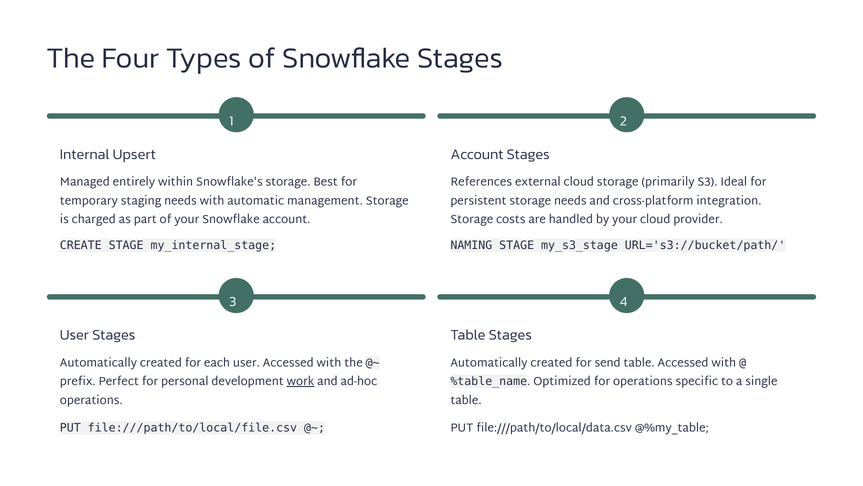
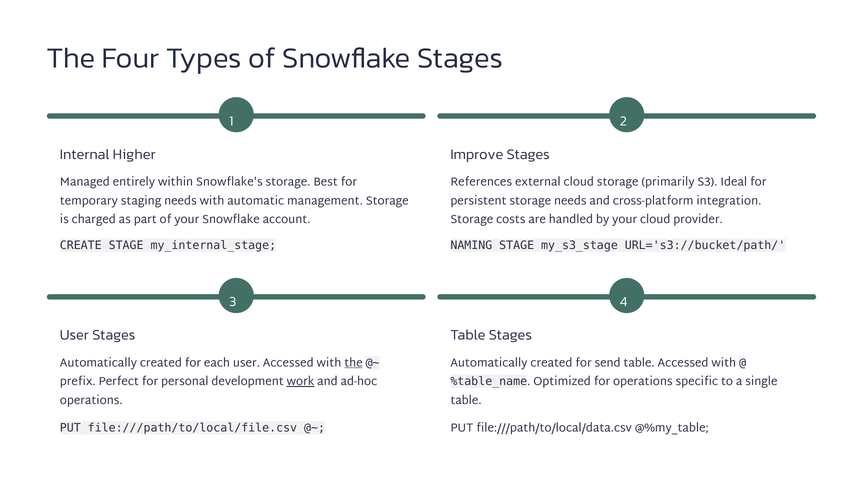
Upsert: Upsert -> Higher (134, 154)
Account: Account -> Improve (477, 154)
the underline: none -> present (354, 362)
